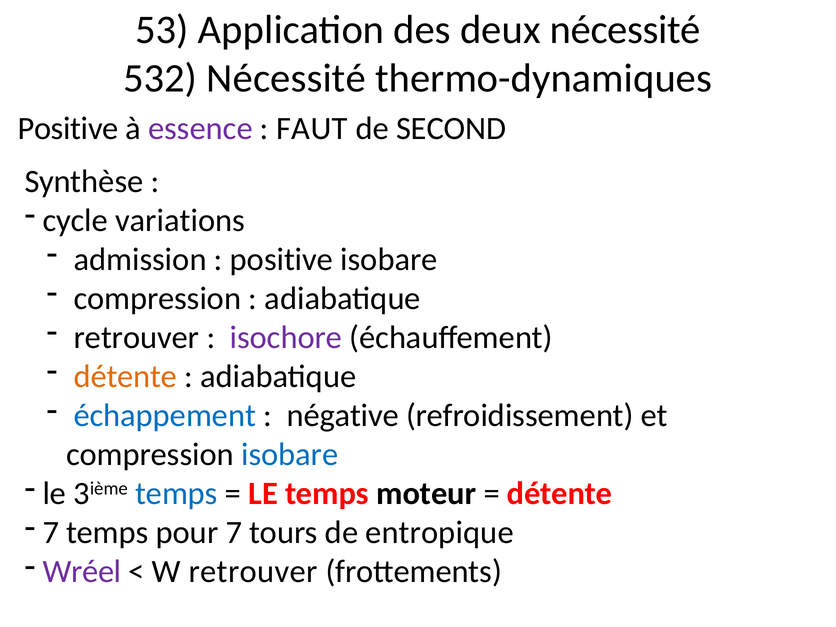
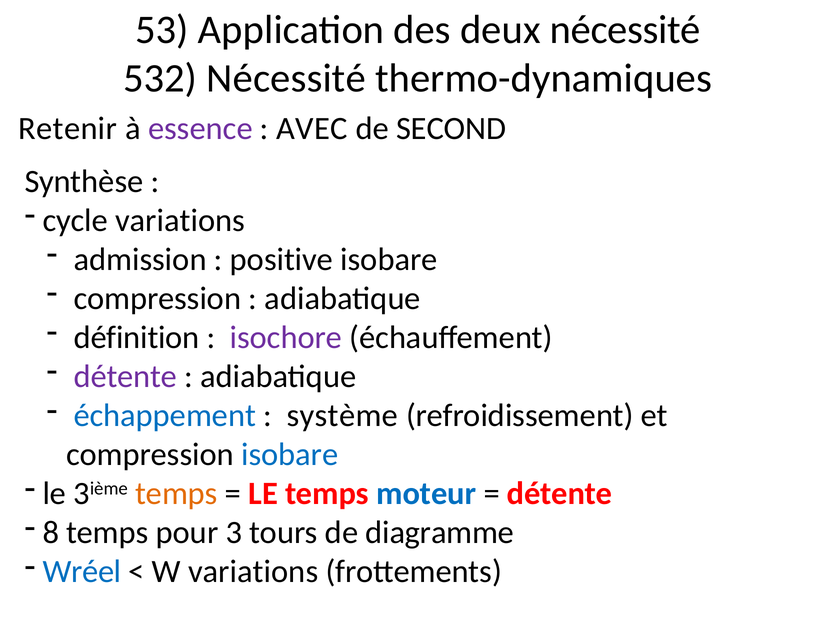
Positive: Positive -> Retenir (68, 129)
FAUT: FAUT -> AVEC (312, 129)
retrouver: retrouver -> définition (137, 337)
détente colour: orange -> purple (125, 377)
négative: négative -> système (343, 416)
temps colour: blue -> orange (176, 494)
moteur colour: black -> blue (426, 494)
7: 7 -> 8 (51, 533)
pour 7: 7 -> 3 (234, 533)
entropique: entropique -> diagramme (440, 533)
Wréel colour: purple -> blue (82, 572)
W retrouver: retrouver -> variations (253, 572)
